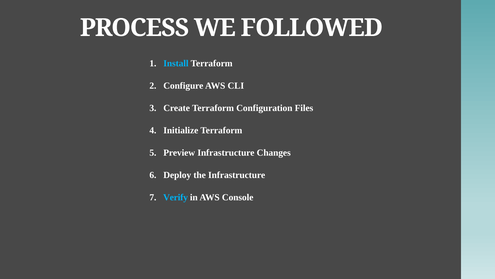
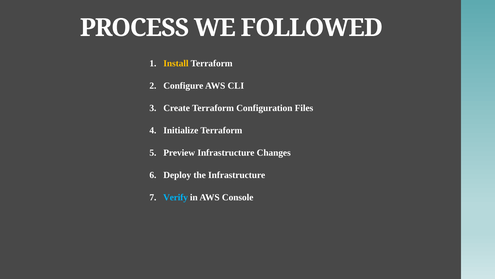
Install colour: light blue -> yellow (176, 63)
